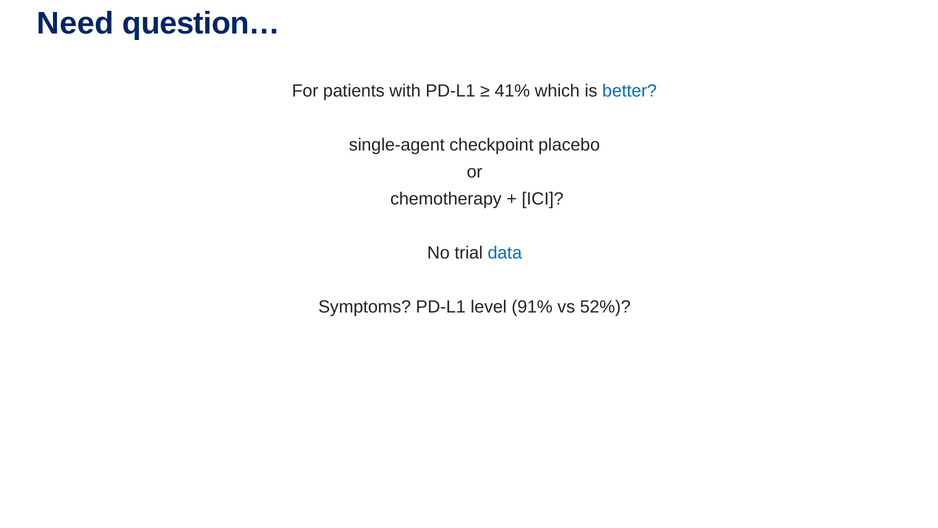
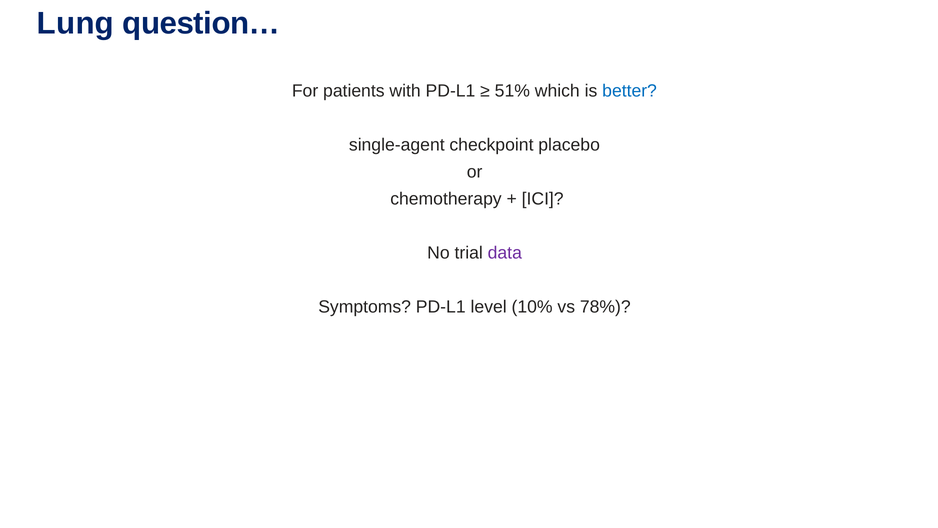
Need: Need -> Lung (75, 24)
41%: 41% -> 51% (512, 91)
data colour: blue -> purple (505, 253)
91%: 91% -> 10% (532, 307)
52%: 52% -> 78% (605, 307)
